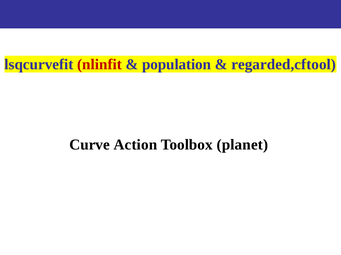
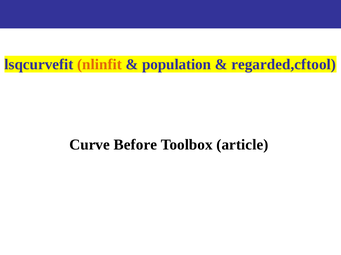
nlinfit colour: red -> orange (100, 65)
Action: Action -> Before (135, 145)
planet: planet -> article (242, 145)
